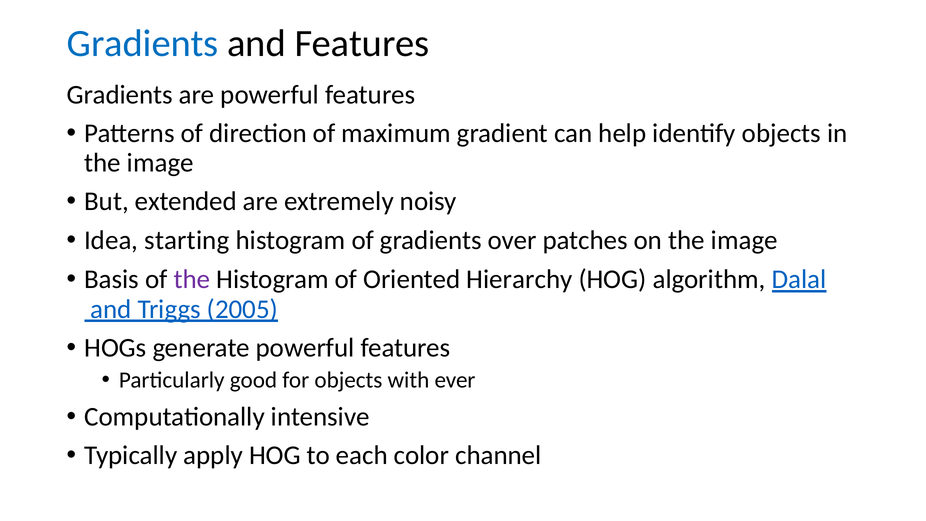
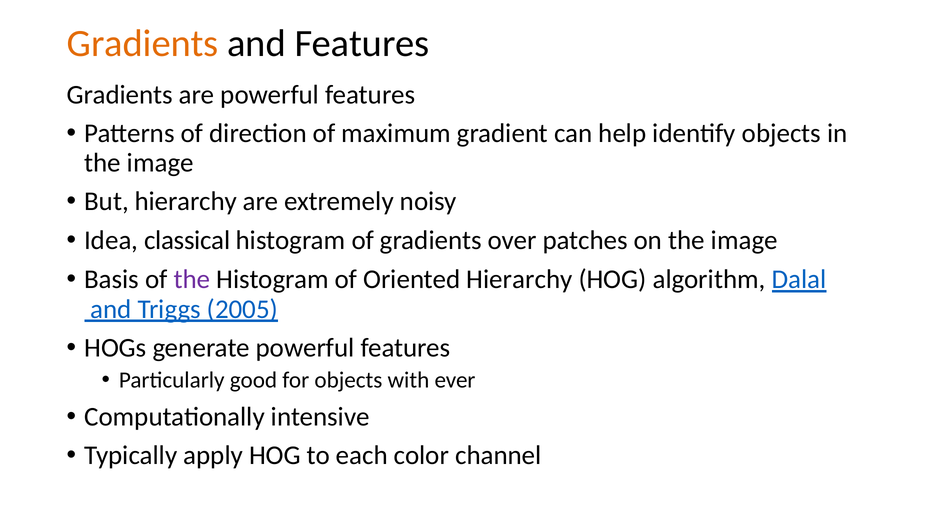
Gradients colour: blue -> orange (143, 43)
But extended: extended -> hierarchy (186, 201)
starting: starting -> classical (187, 240)
